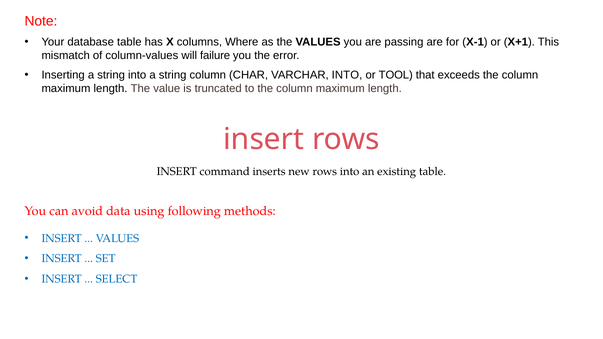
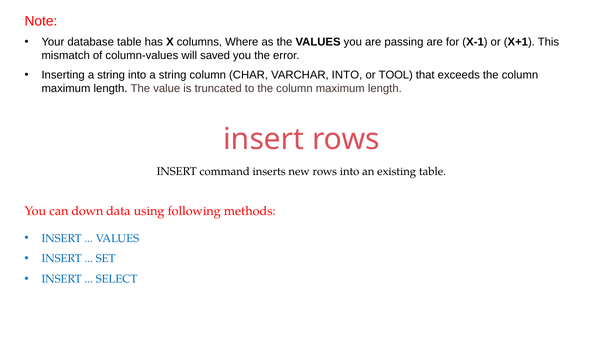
failure: failure -> saved (215, 56)
avoid: avoid -> down (87, 211)
